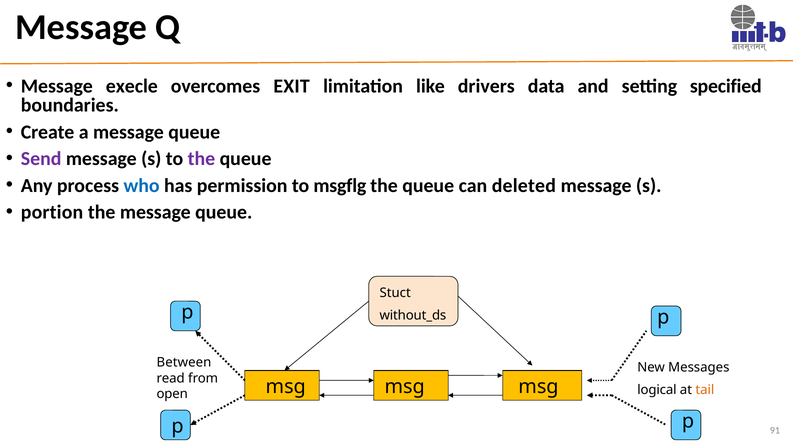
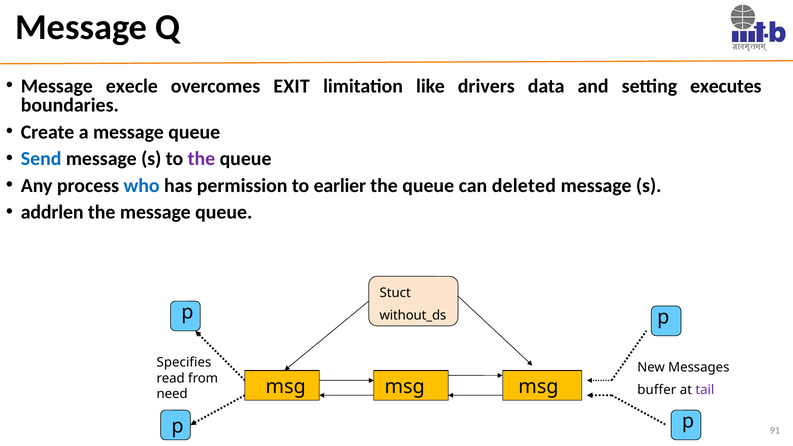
specified: specified -> executes (726, 86)
Send colour: purple -> blue (41, 159)
msgflg: msgflg -> earlier (340, 186)
portion: portion -> addrlen (52, 212)
Between: Between -> Specifies (184, 362)
logical: logical -> buffer (657, 390)
tail colour: orange -> purple (705, 390)
open: open -> need (172, 394)
